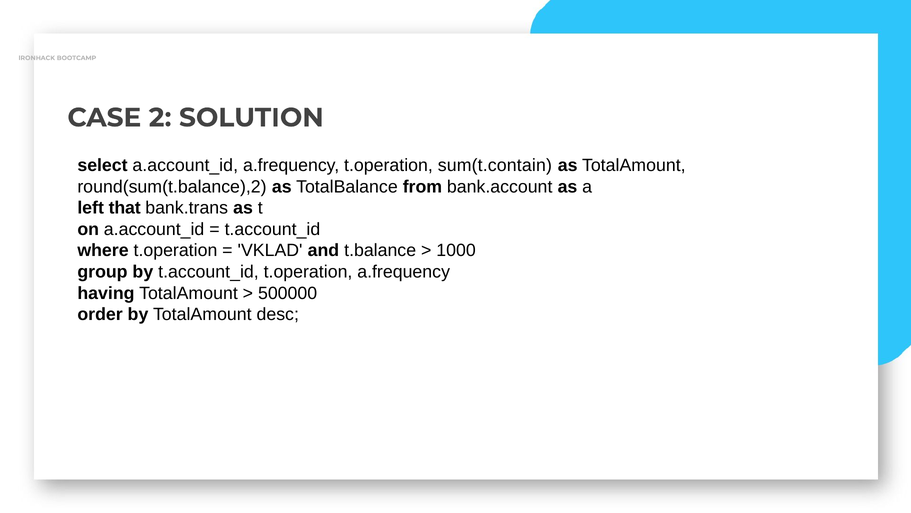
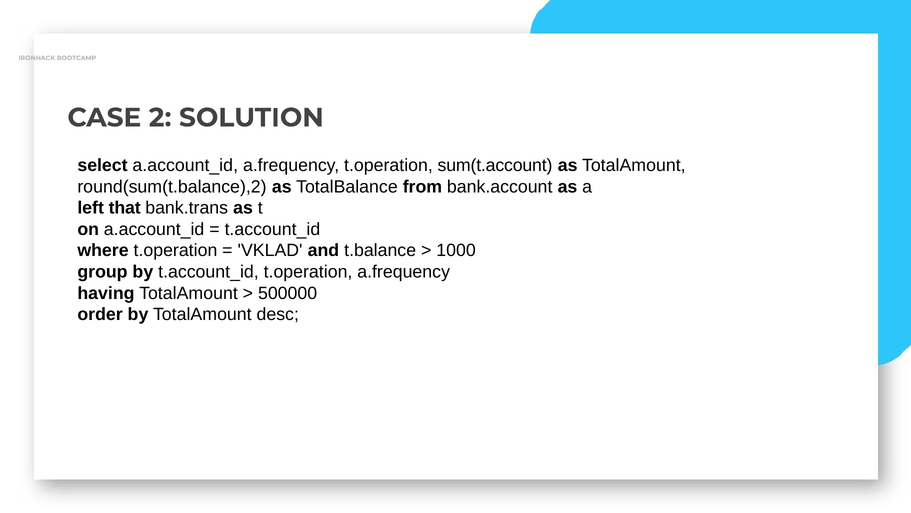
sum(t.contain: sum(t.contain -> sum(t.account (495, 165)
